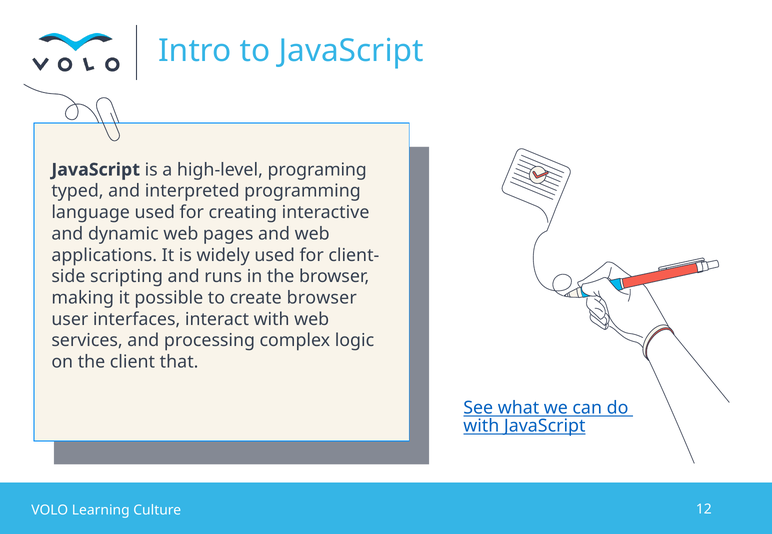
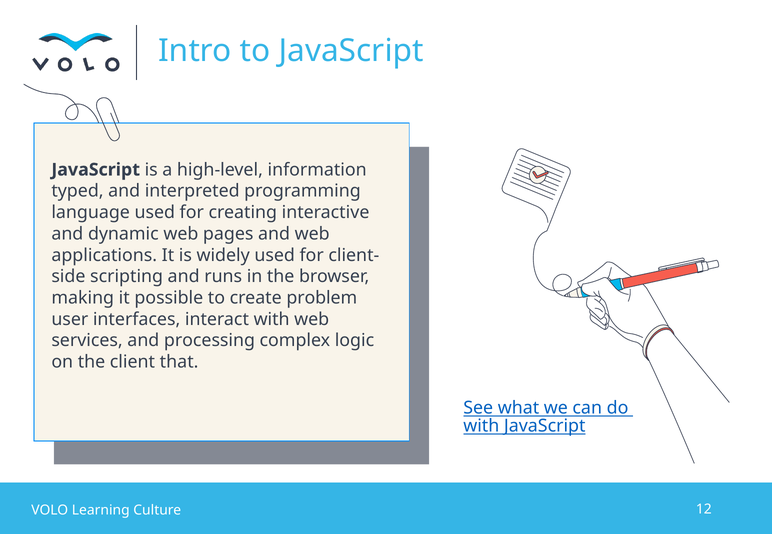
programing: programing -> information (317, 170)
create browser: browser -> problem (322, 298)
